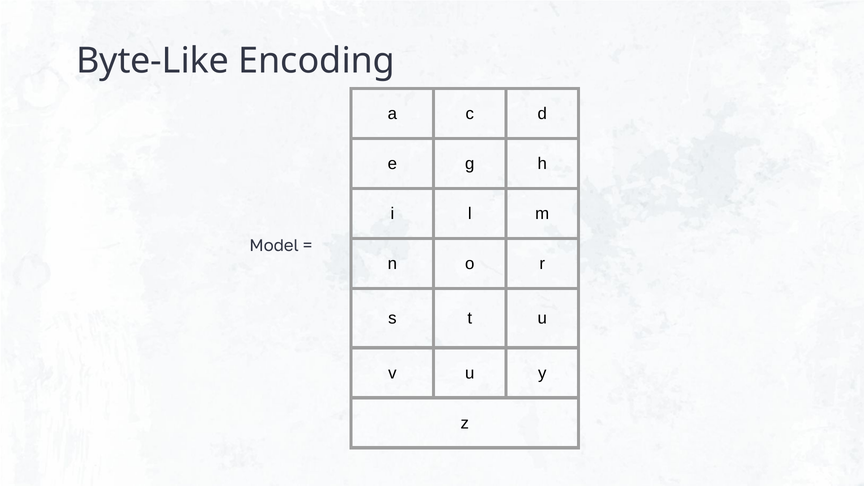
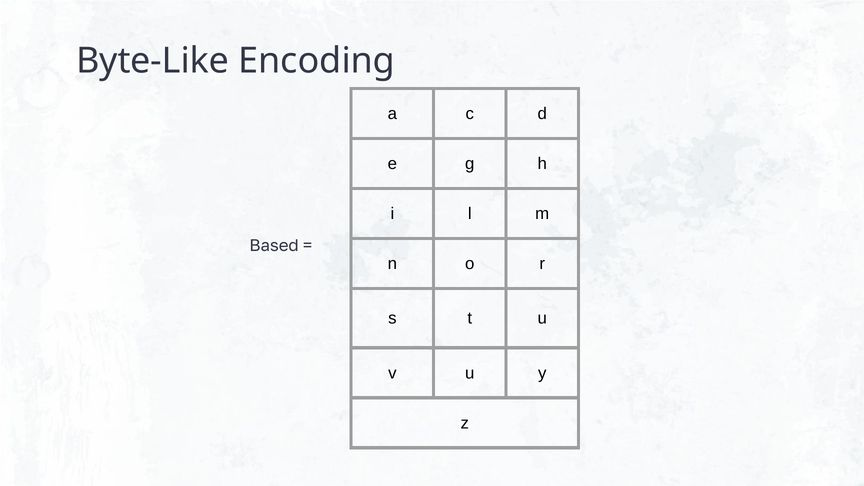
Model: Model -> Based (274, 246)
